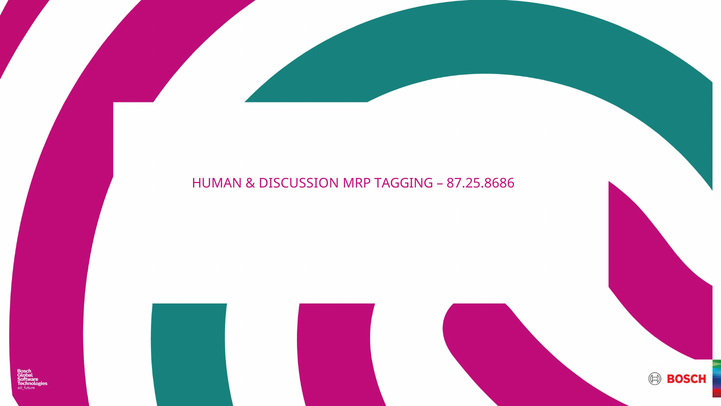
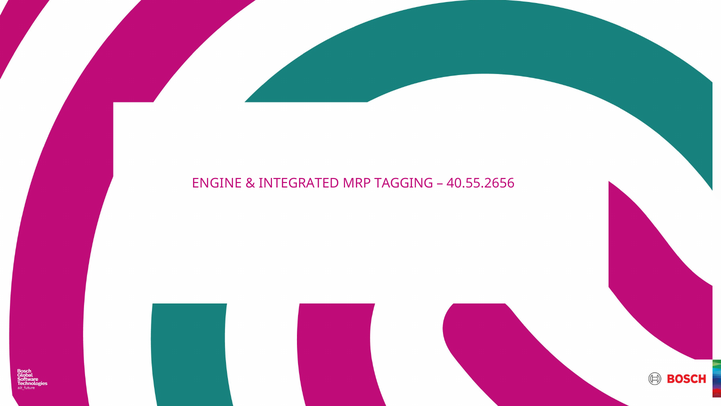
HUMAN: HUMAN -> ENGINE (217, 183)
DISCUSSION: DISCUSSION -> INTEGRATED (299, 183)
87.25.8686: 87.25.8686 -> 40.55.2656 (481, 183)
